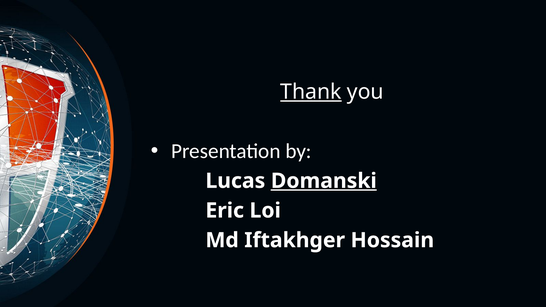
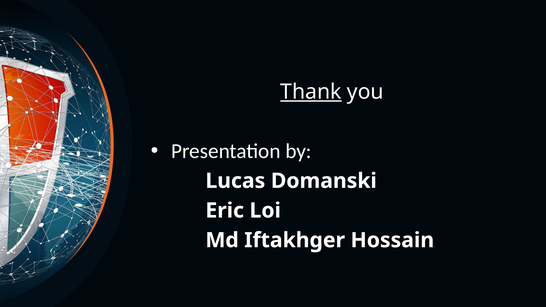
Domanski underline: present -> none (324, 181)
